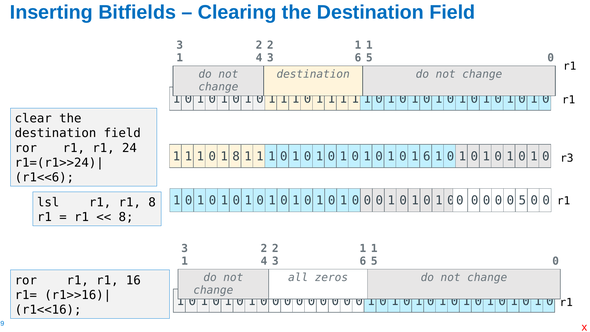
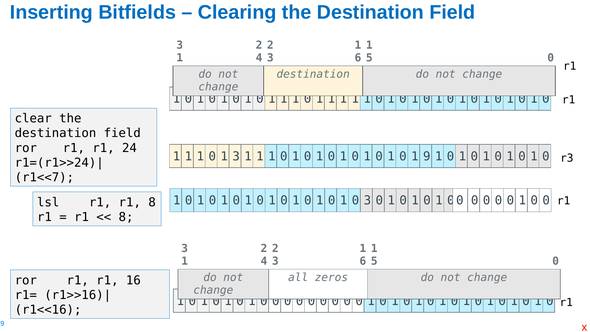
1 8: 8 -> 3 (236, 156)
0 1 6: 6 -> 9 (427, 156)
r1<<6: r1<<6 -> r1<<7 (44, 177)
0: 0 -> 3 (367, 200)
5: 5 -> 1 (522, 200)
